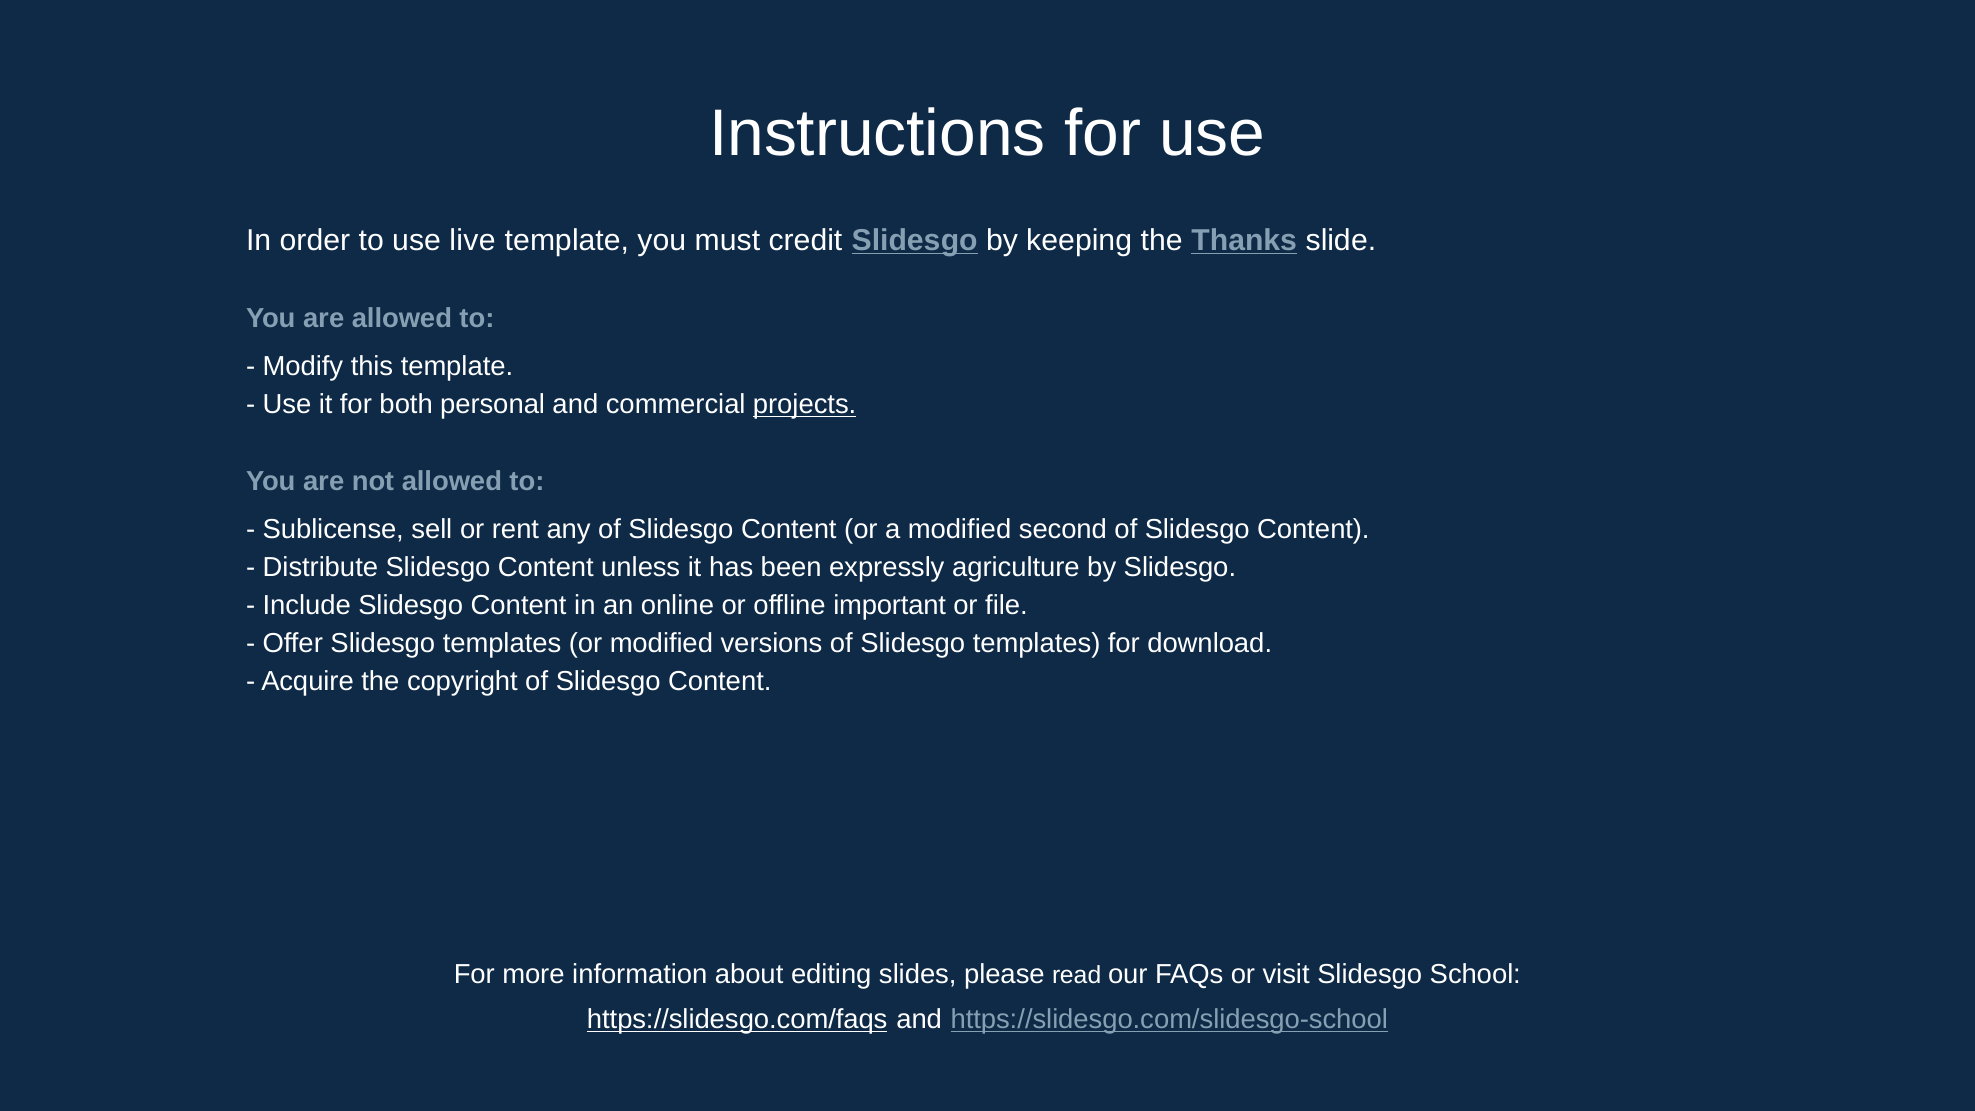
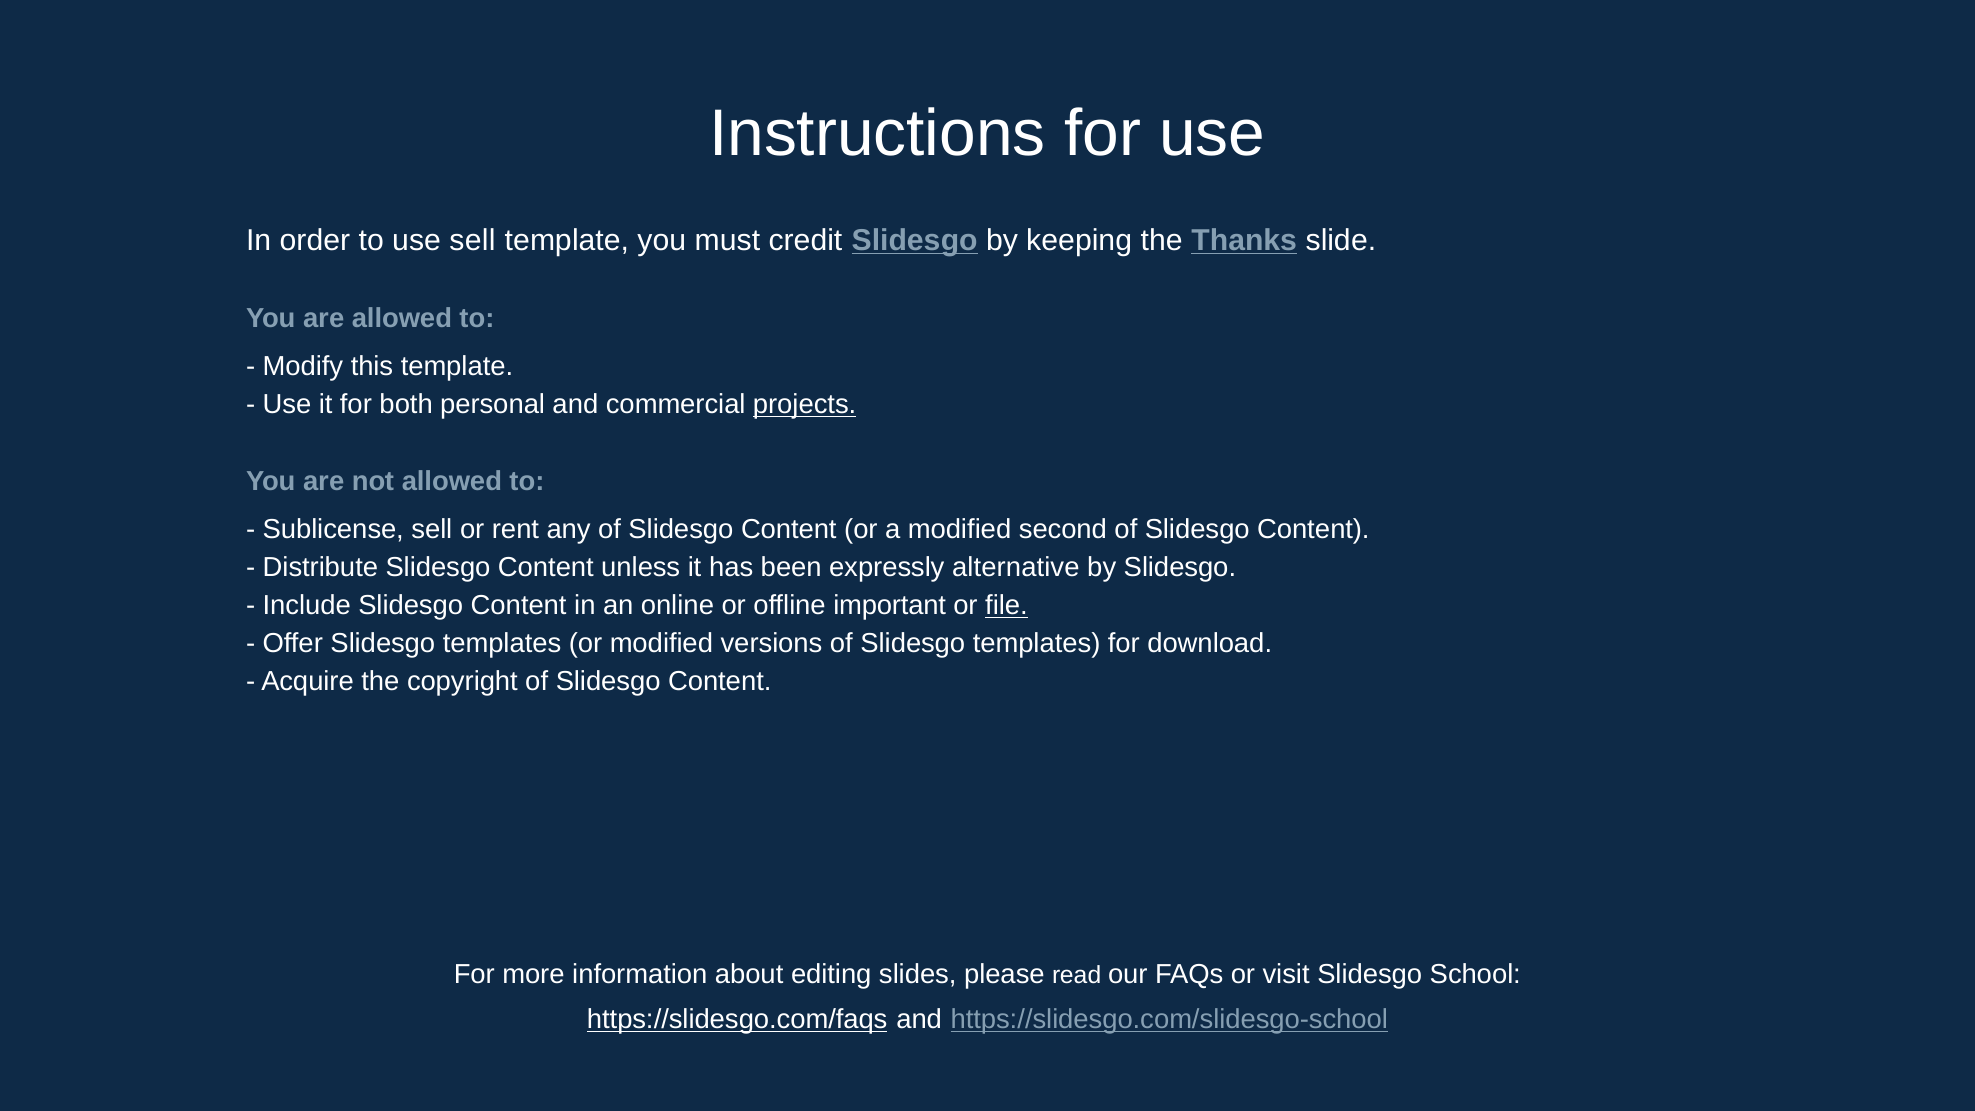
use live: live -> sell (473, 240)
agriculture: agriculture -> alternative (1016, 568)
file underline: none -> present (1006, 606)
